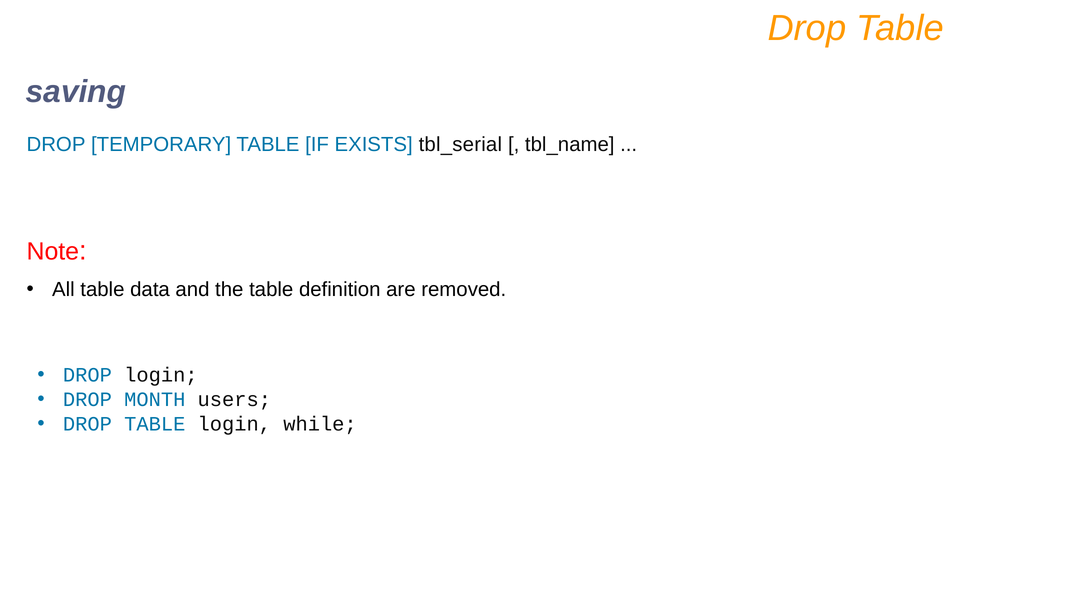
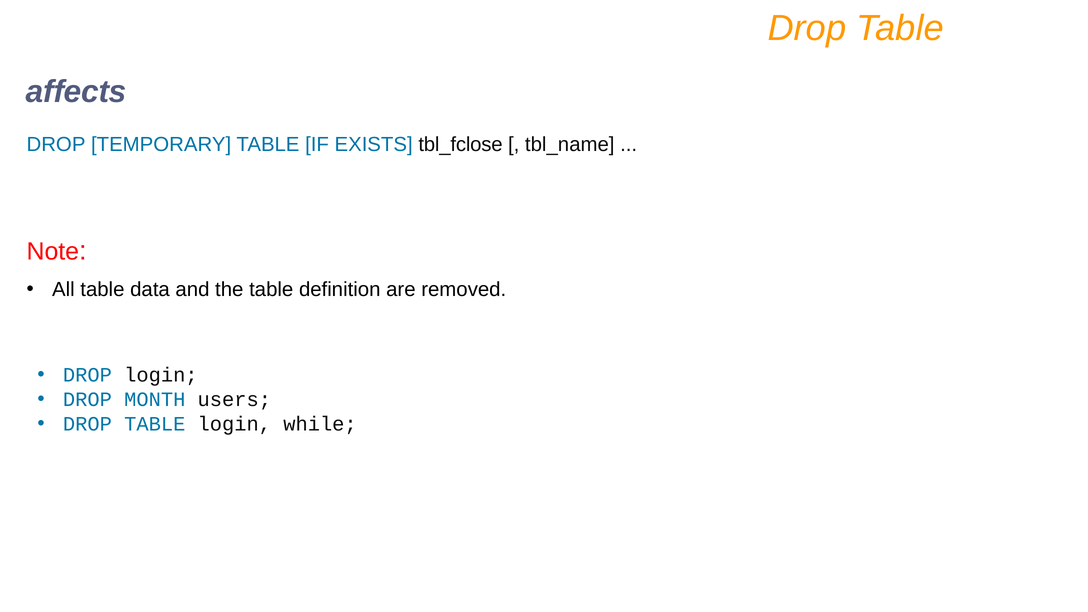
saving: saving -> affects (76, 92)
tbl_serial: tbl_serial -> tbl_fclose (461, 144)
